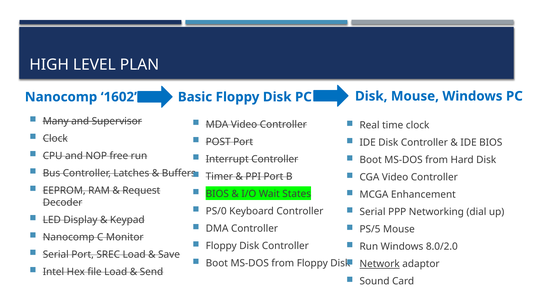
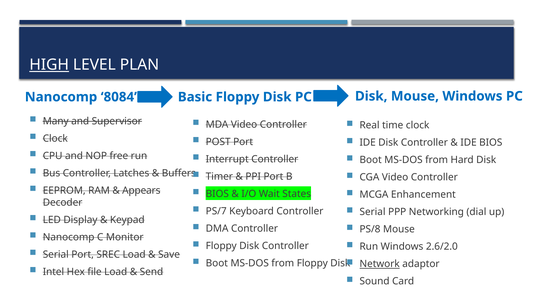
HIGH underline: none -> present (49, 65)
1602: 1602 -> 8084 (119, 97)
Request: Request -> Appears (141, 190)
PS/0: PS/0 -> PS/7 (216, 211)
PS/5: PS/5 -> PS/8 (370, 229)
8.0/2.0: 8.0/2.0 -> 2.6/2.0 (442, 246)
